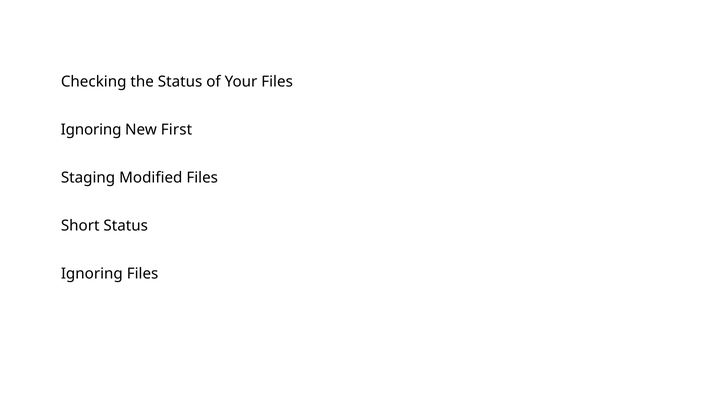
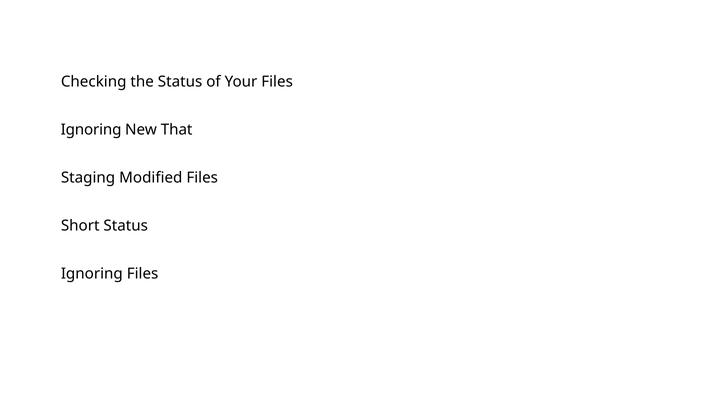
First: First -> That (177, 130)
